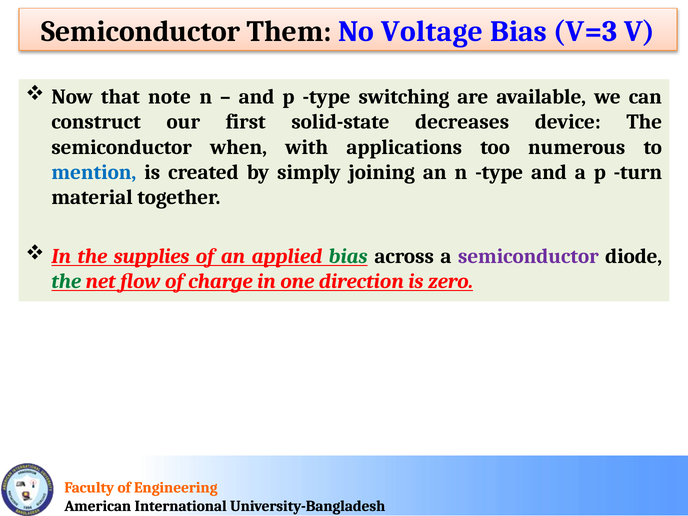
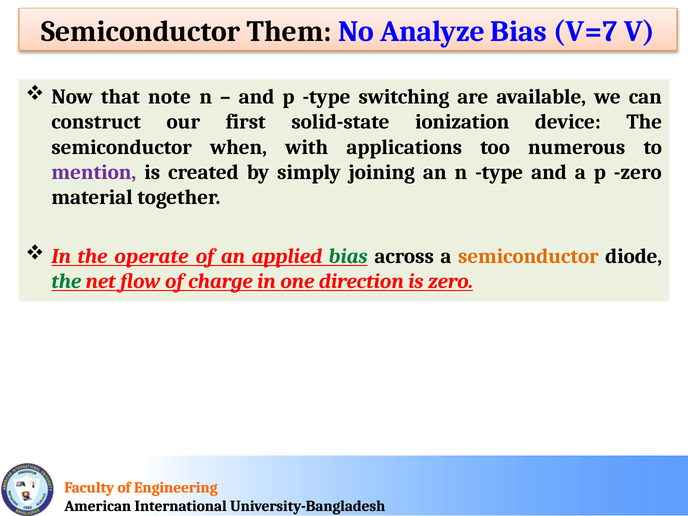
Voltage: Voltage -> Analyze (432, 31)
V=3: V=3 -> V=7 (585, 31)
decreases: decreases -> ionization (462, 122)
mention colour: blue -> purple (94, 172)
p turn: turn -> zero (638, 172)
supplies: supplies -> operate (151, 256)
semiconductor colour: purple -> orange (528, 256)
